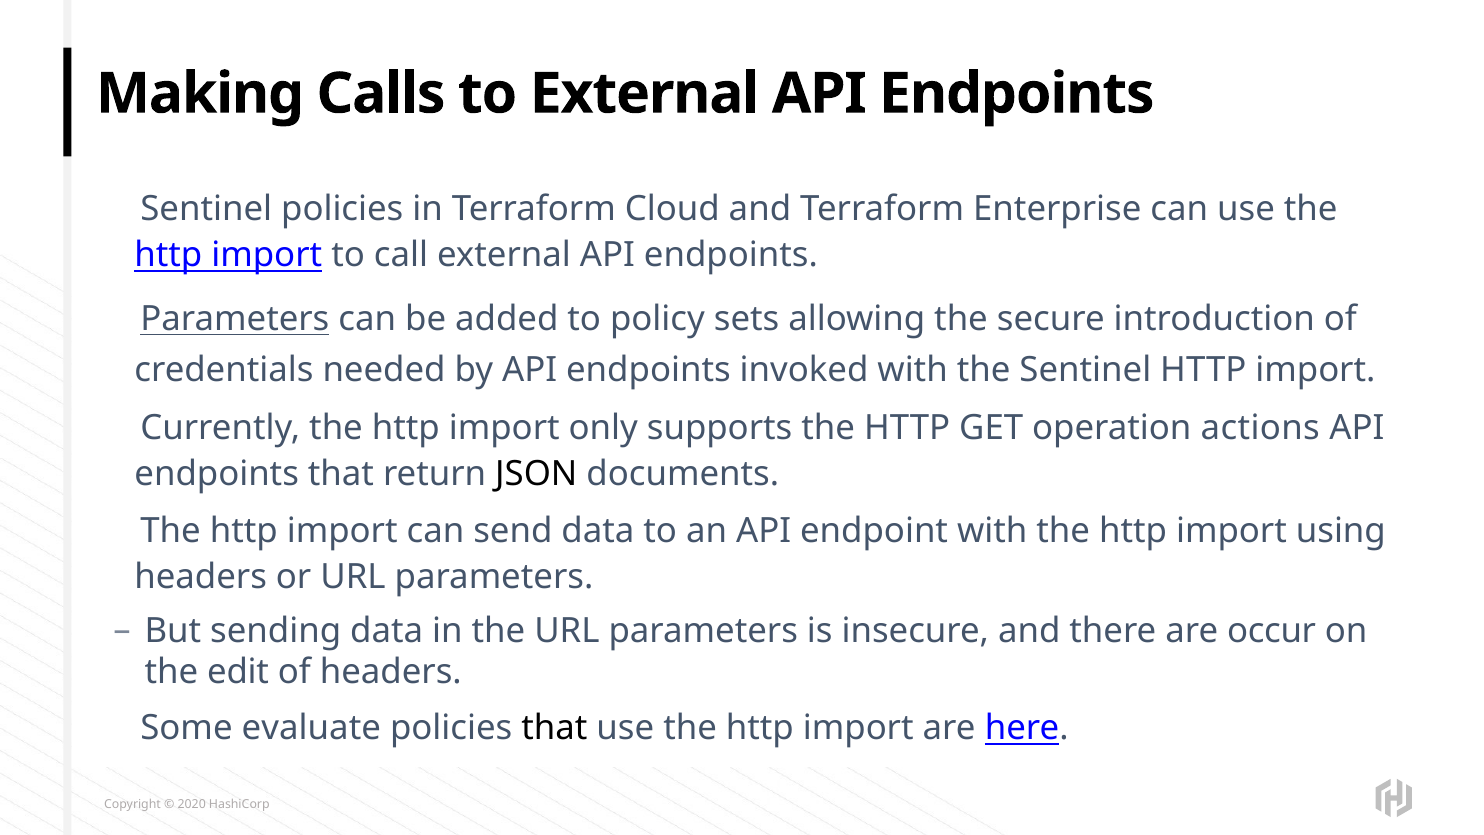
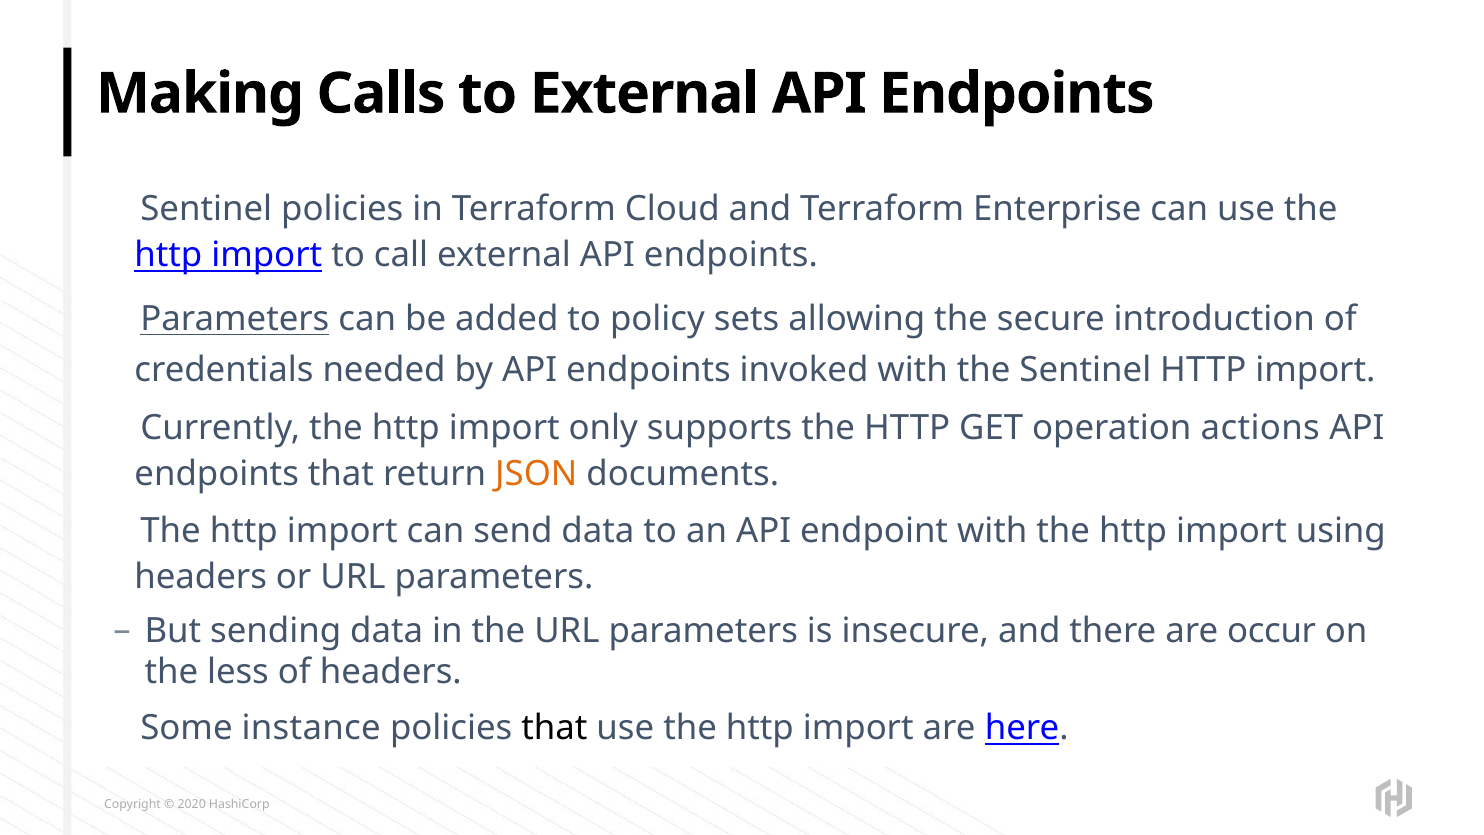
JSON colour: black -> orange (536, 474)
edit: edit -> less (238, 672)
evaluate: evaluate -> instance (311, 728)
